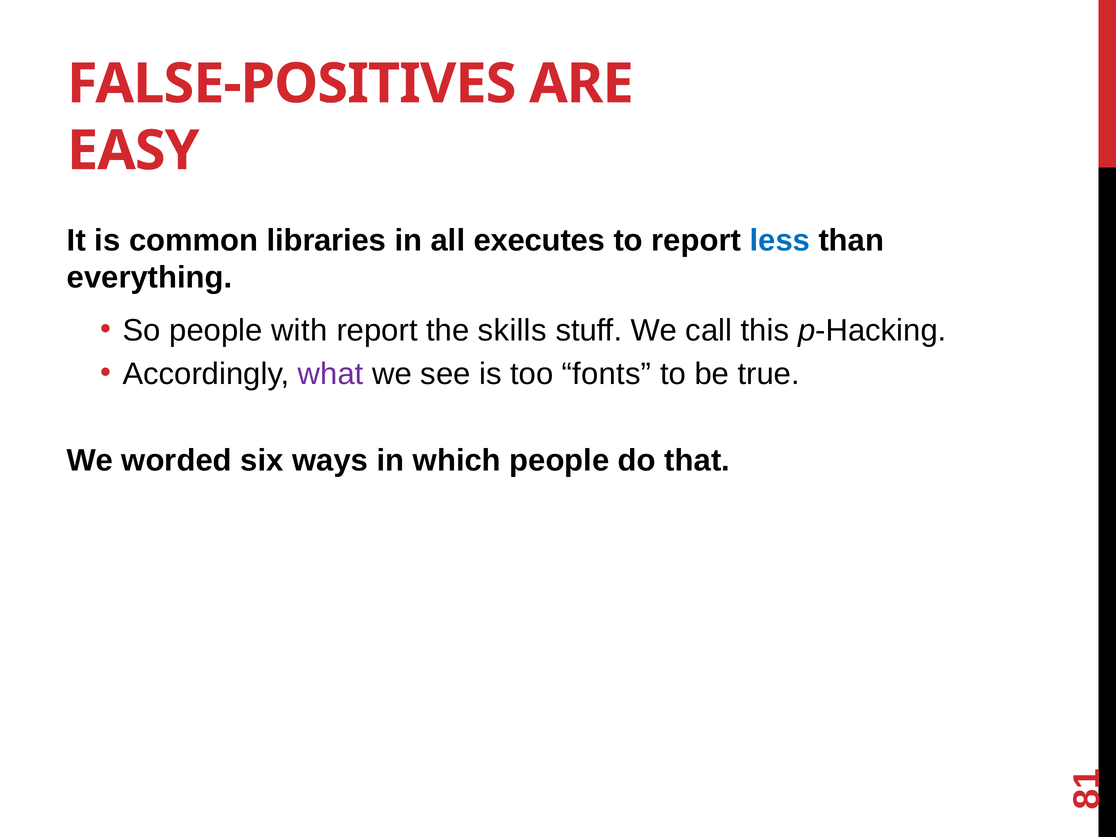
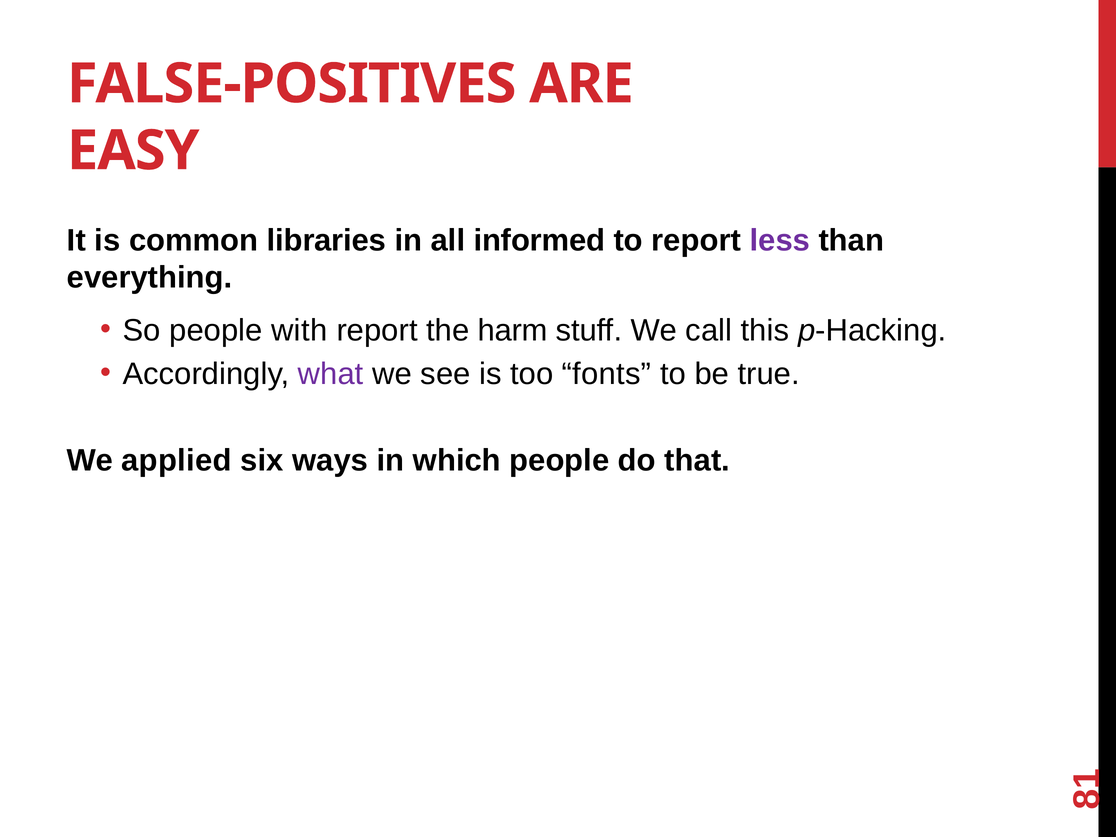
executes: executes -> informed (539, 240)
less colour: blue -> purple (780, 240)
skills: skills -> harm (513, 330)
worded: worded -> applied (176, 461)
